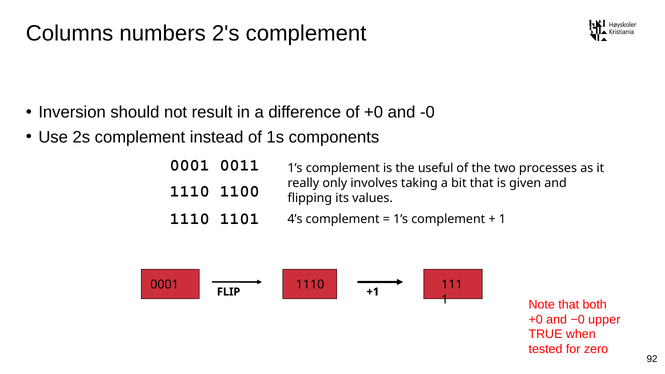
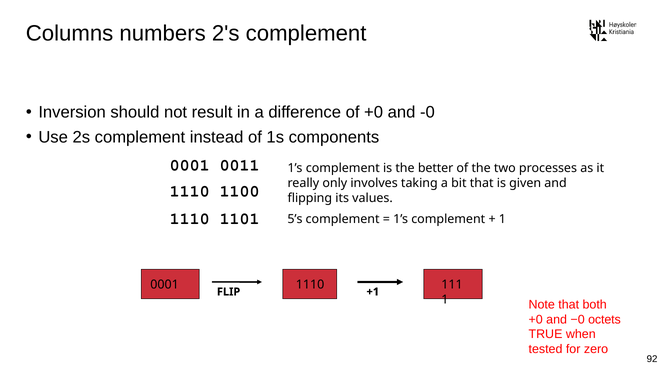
useful: useful -> better (436, 168)
4’s: 4’s -> 5’s (295, 219)
upper: upper -> octets (604, 319)
